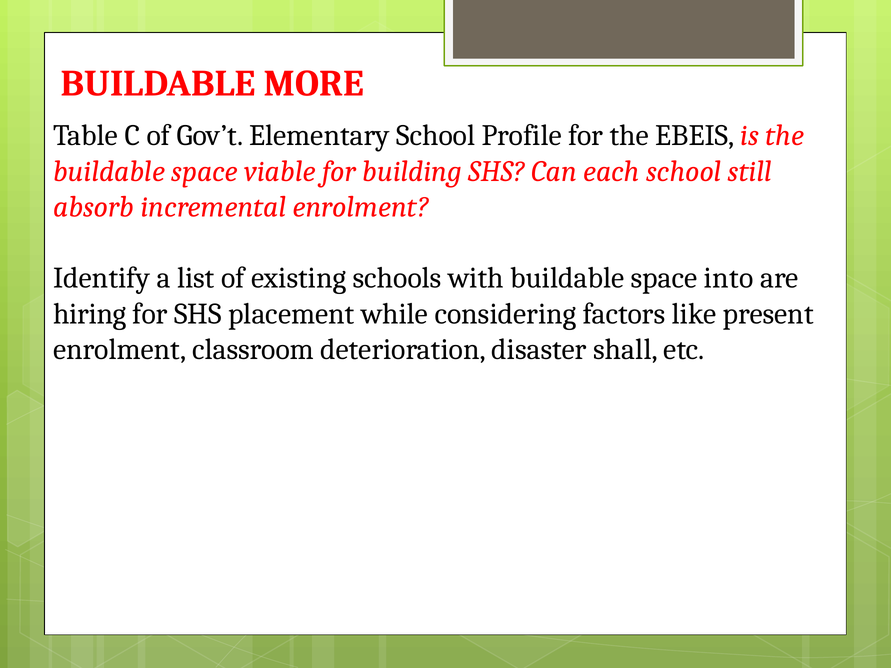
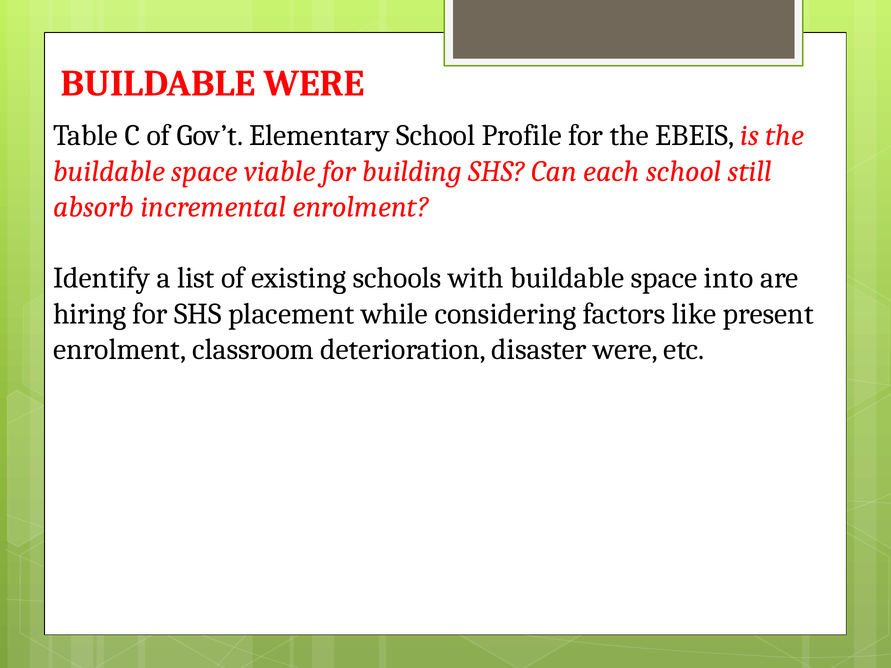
BUILDABLE MORE: MORE -> WERE (314, 83)
disaster shall: shall -> were (625, 349)
